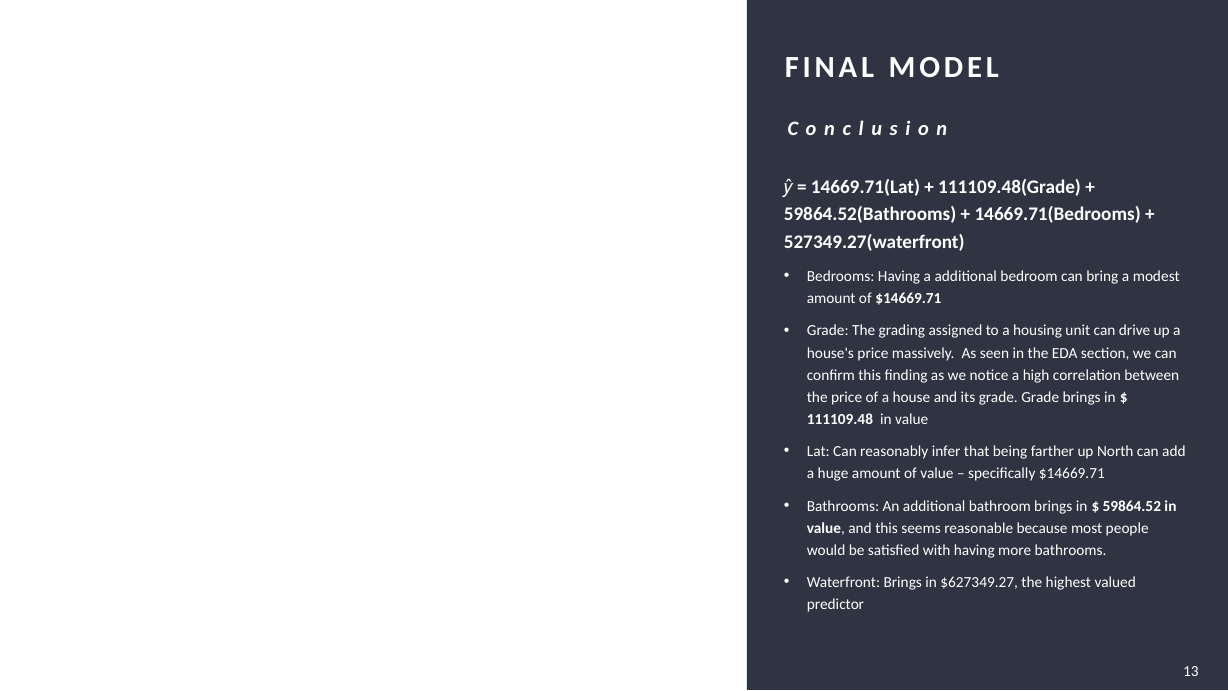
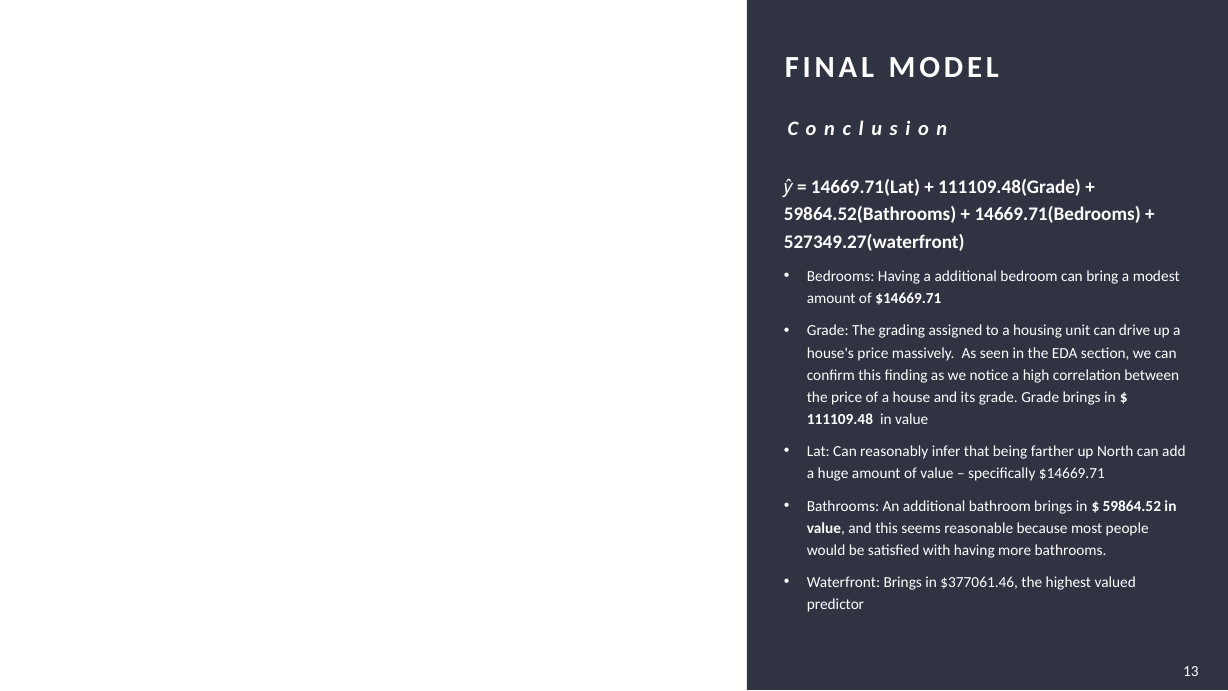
$627349.27: $627349.27 -> $377061.46 (979, 582)
